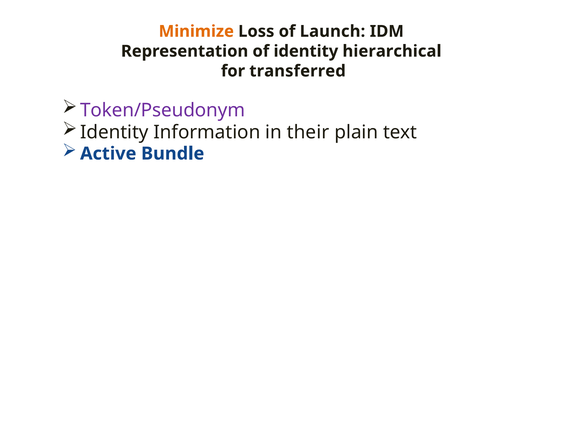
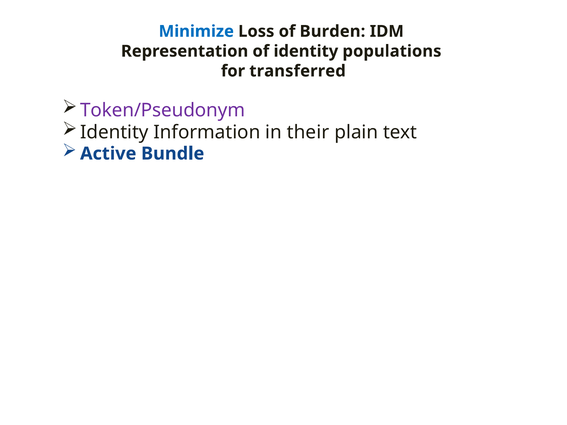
Minimize colour: orange -> blue (196, 31)
Launch: Launch -> Burden (332, 31)
hierarchical: hierarchical -> populations (392, 51)
